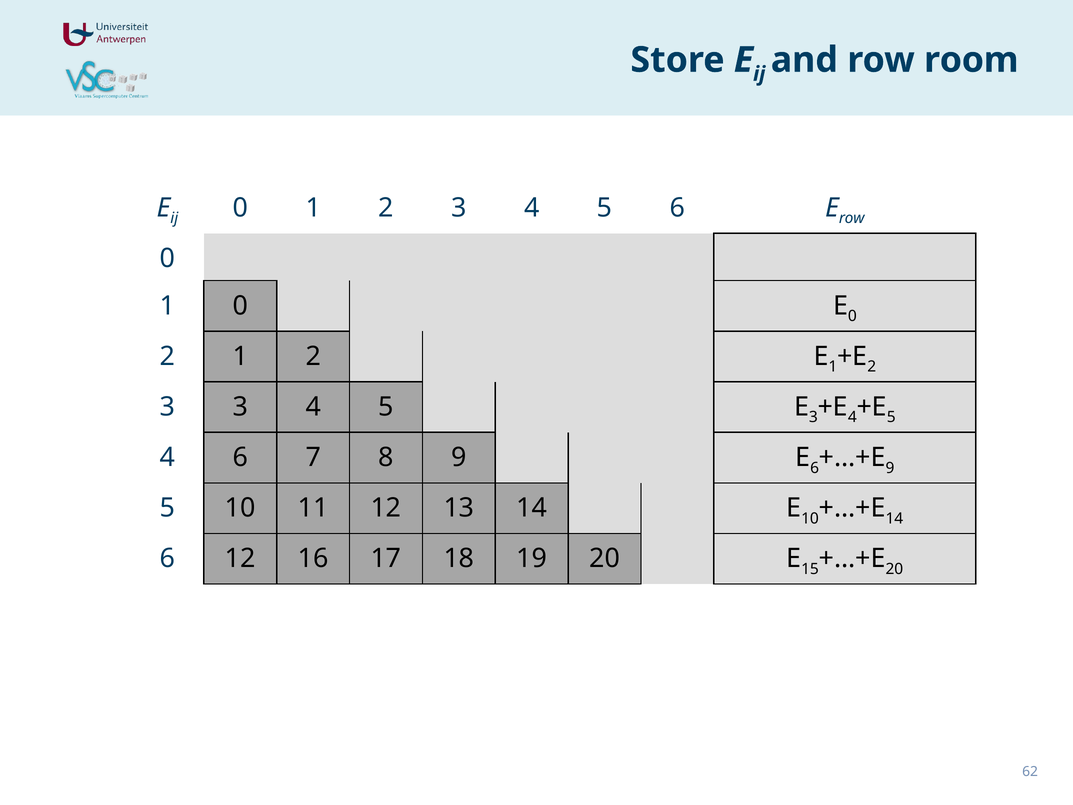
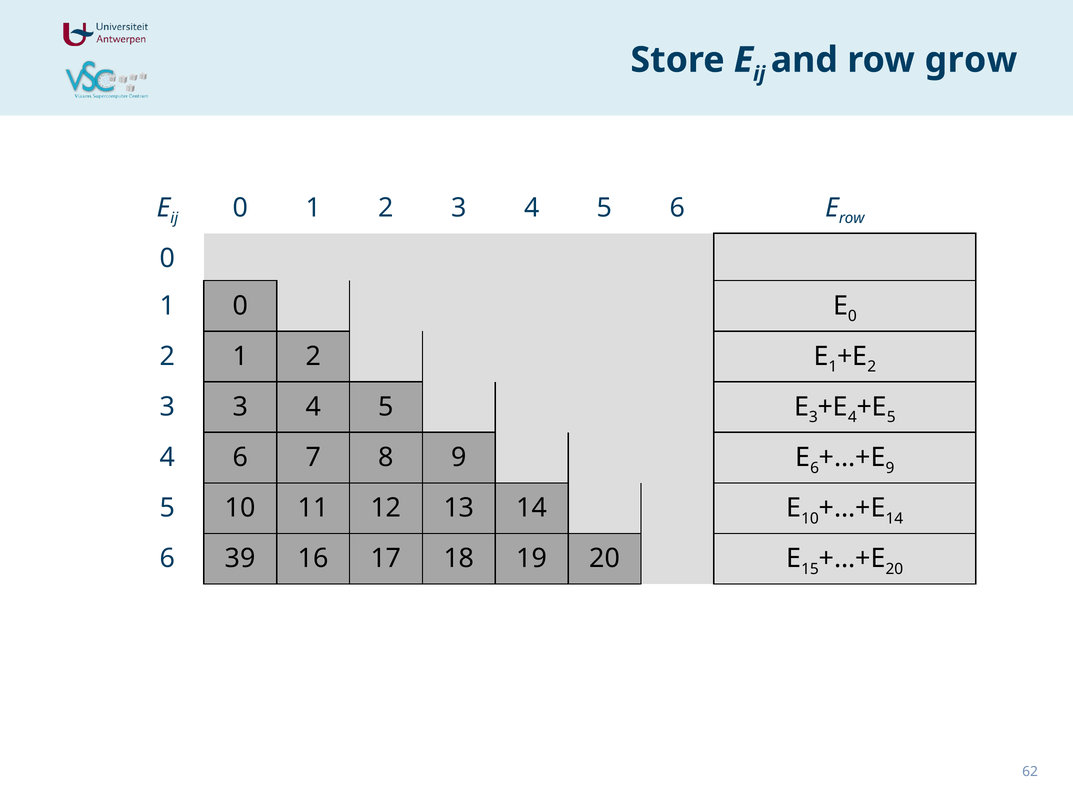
room: room -> grow (971, 60)
6 12: 12 -> 39 (240, 558)
